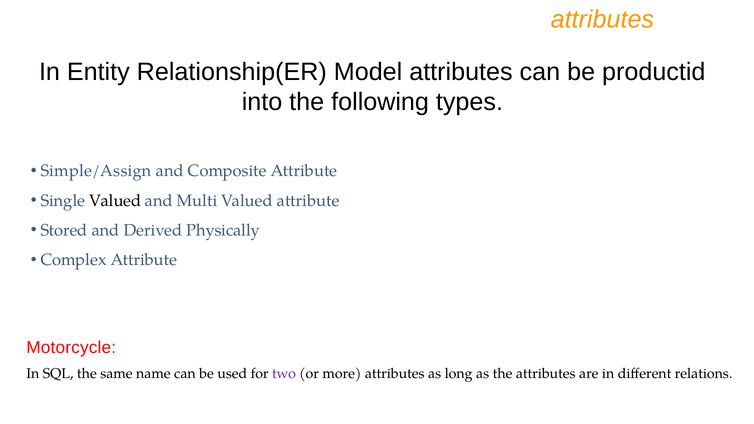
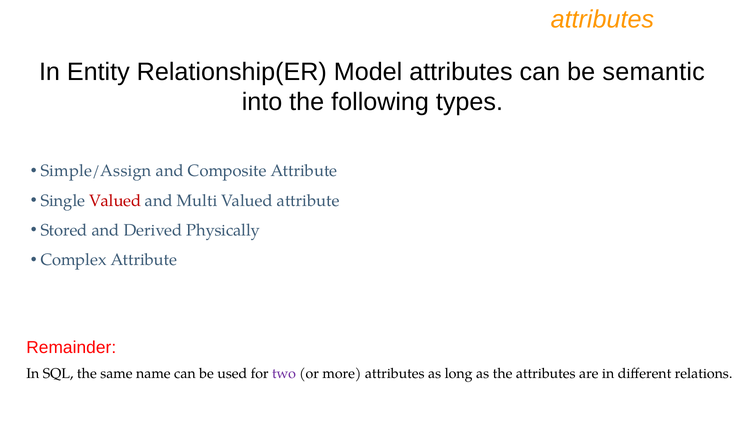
productid: productid -> semantic (654, 72)
Valued colour: black -> red (115, 201)
Motorcycle: Motorcycle -> Remainder (71, 348)
